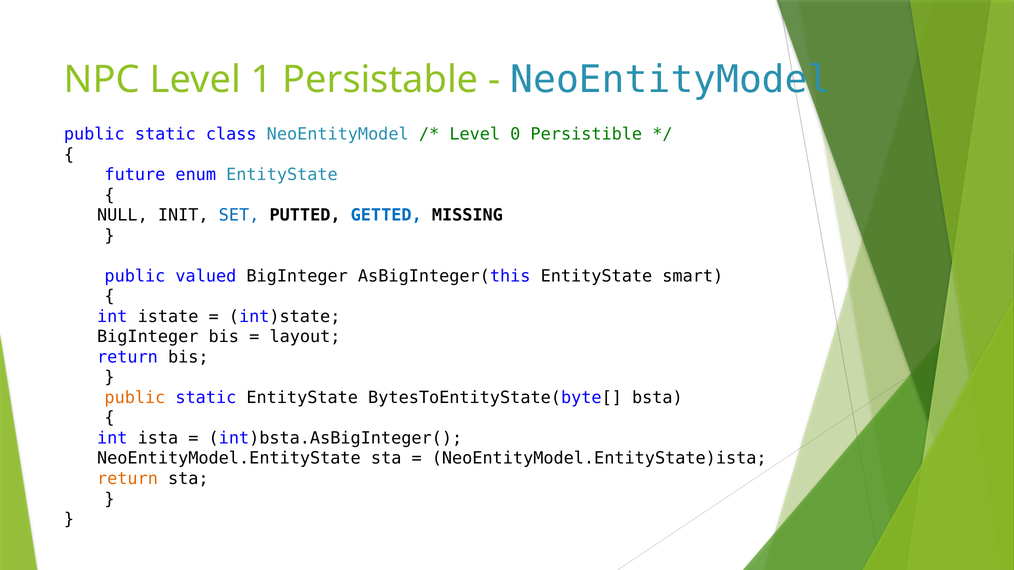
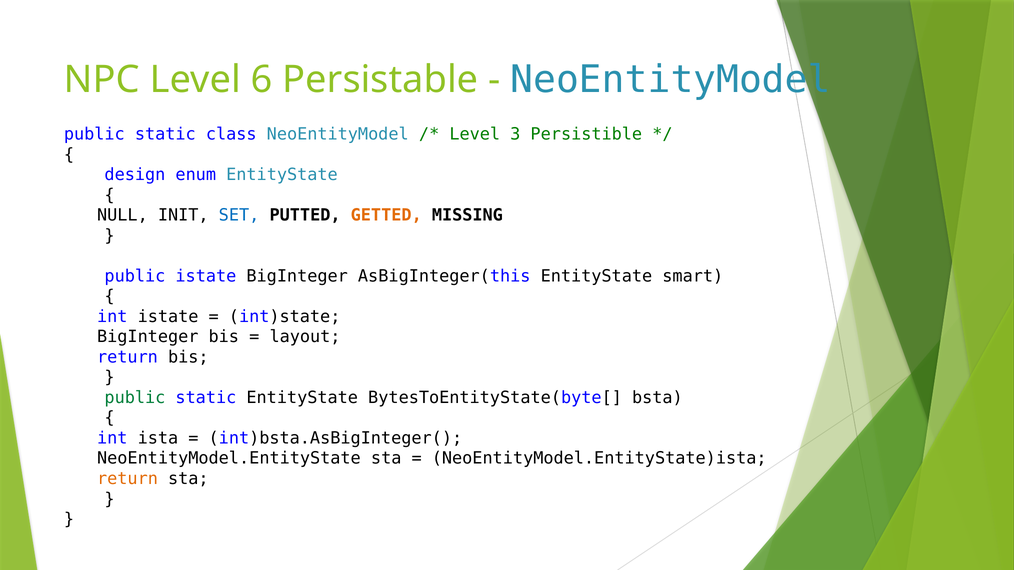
1: 1 -> 6 (262, 80)
0: 0 -> 3 (515, 134)
future: future -> design (135, 175)
GETTED colour: blue -> orange (386, 215)
public valued: valued -> istate (206, 276)
public colour: orange -> green (135, 398)
